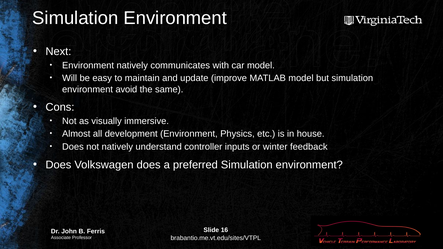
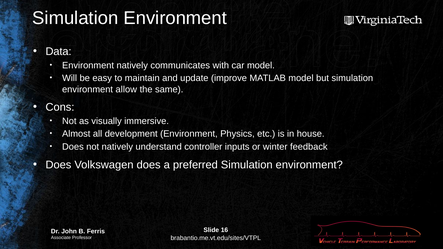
Next: Next -> Data (59, 51)
avoid: avoid -> allow (126, 89)
